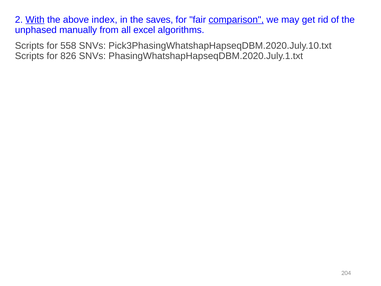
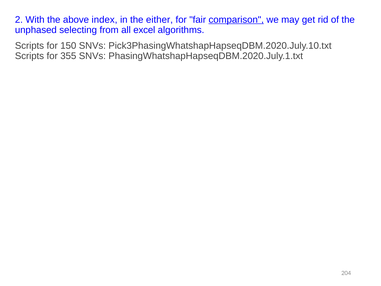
With underline: present -> none (35, 20)
saves: saves -> either (159, 20)
manually: manually -> selecting (78, 30)
558: 558 -> 150 (68, 46)
826: 826 -> 355 (68, 56)
